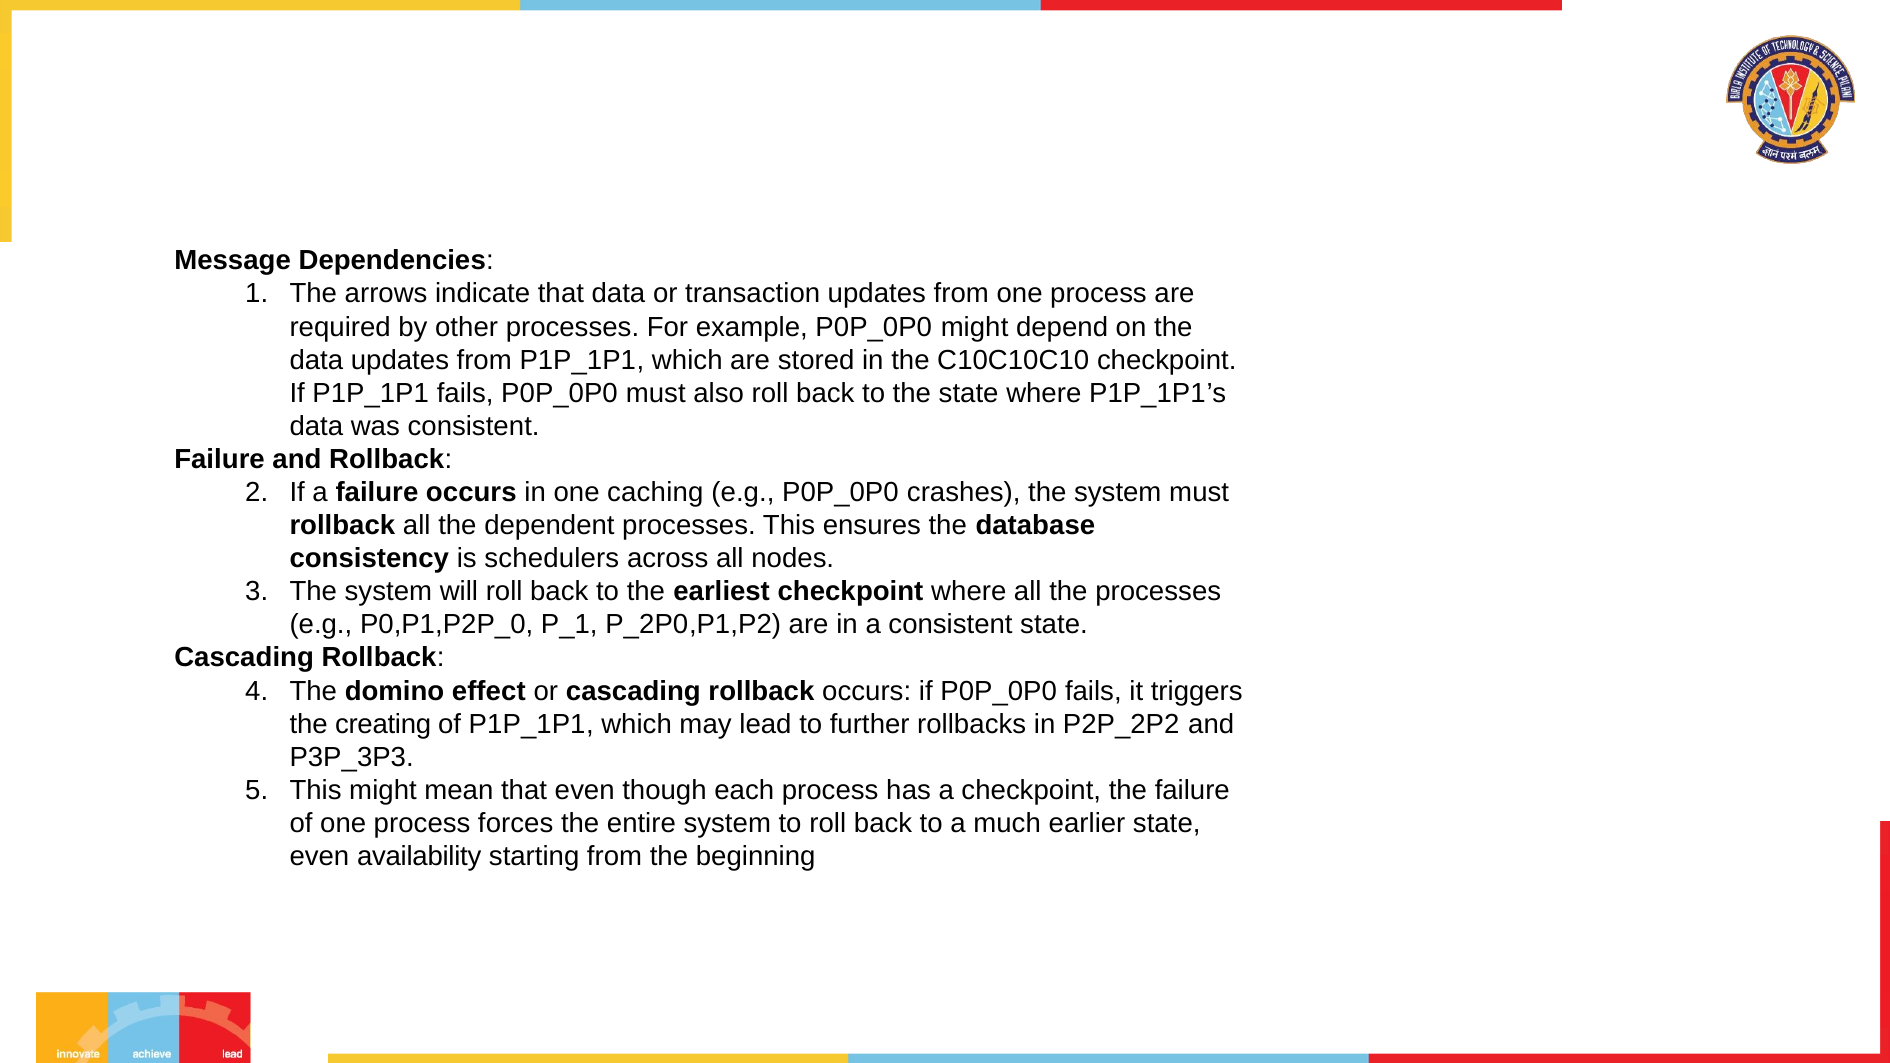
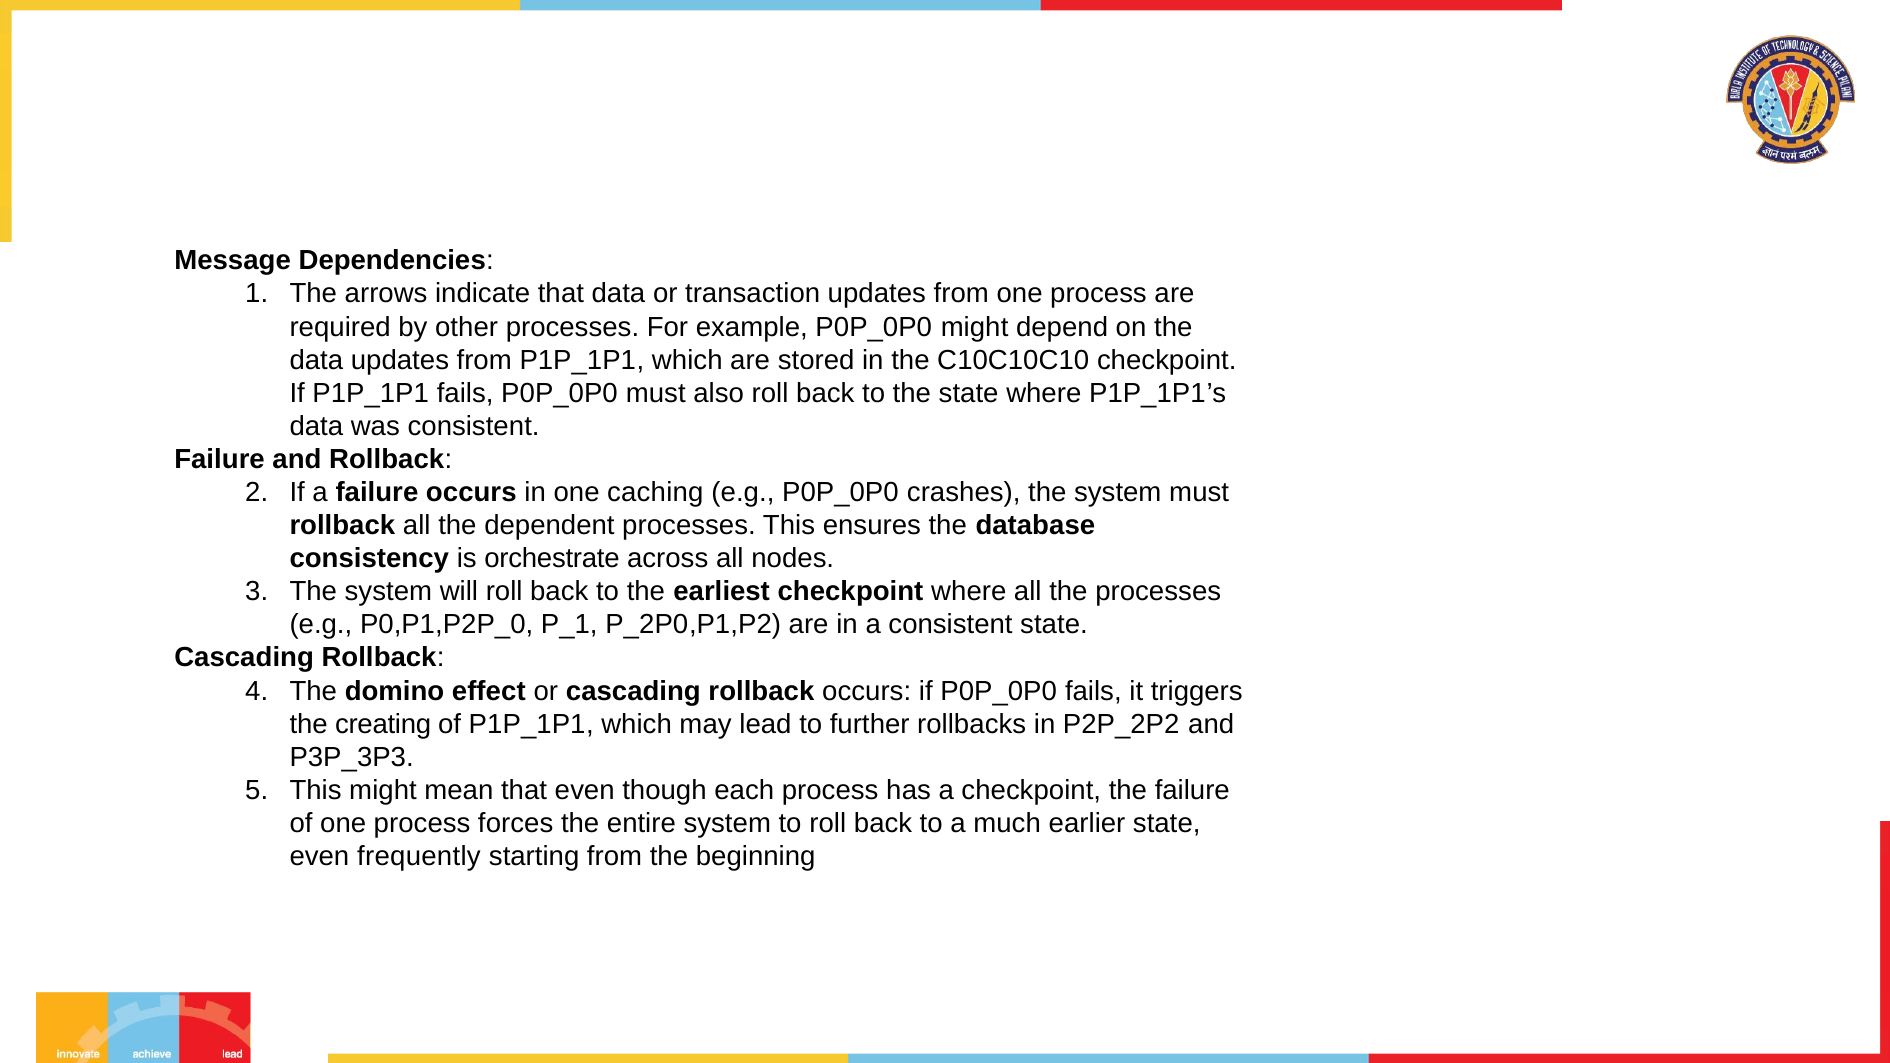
schedulers: schedulers -> orchestrate (552, 559)
availability: availability -> frequently (419, 857)
